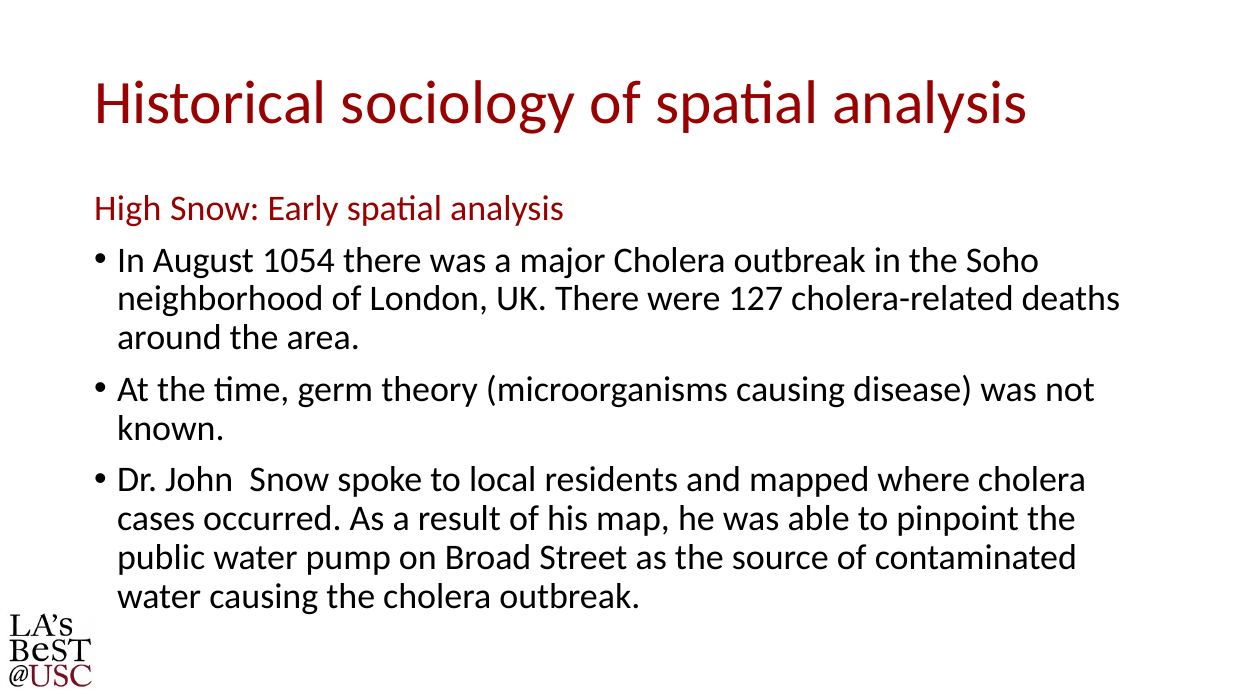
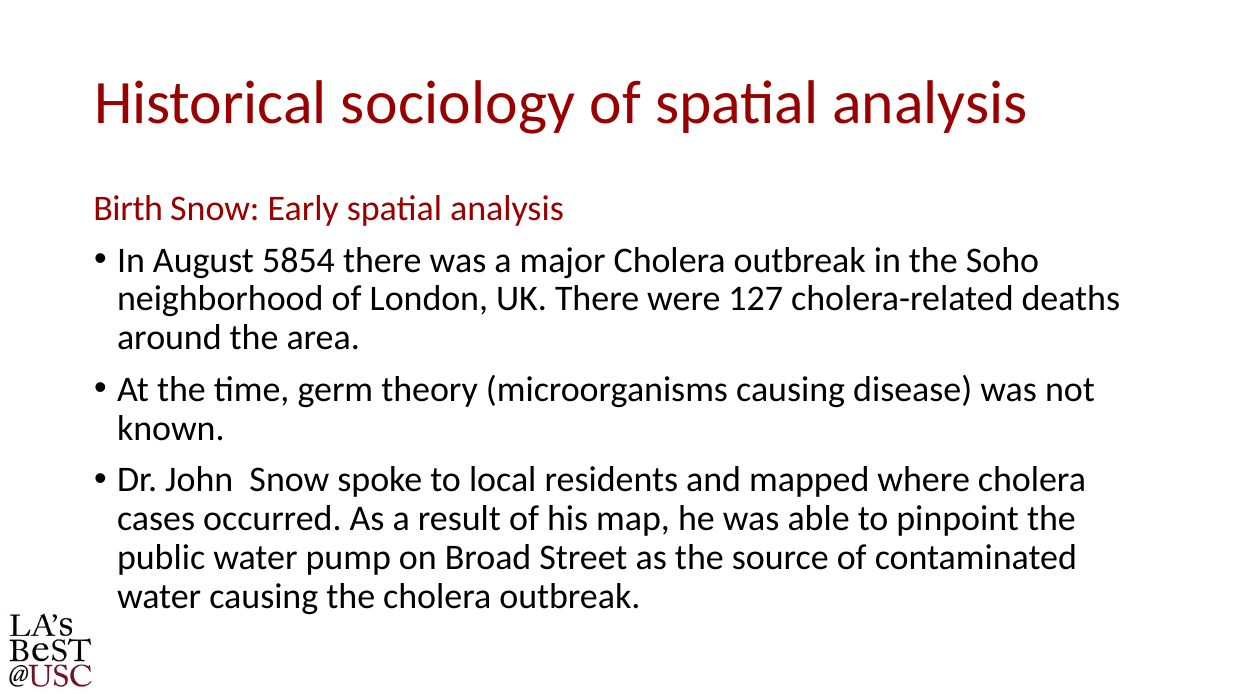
High: High -> Birth (128, 208)
1054: 1054 -> 5854 (299, 260)
